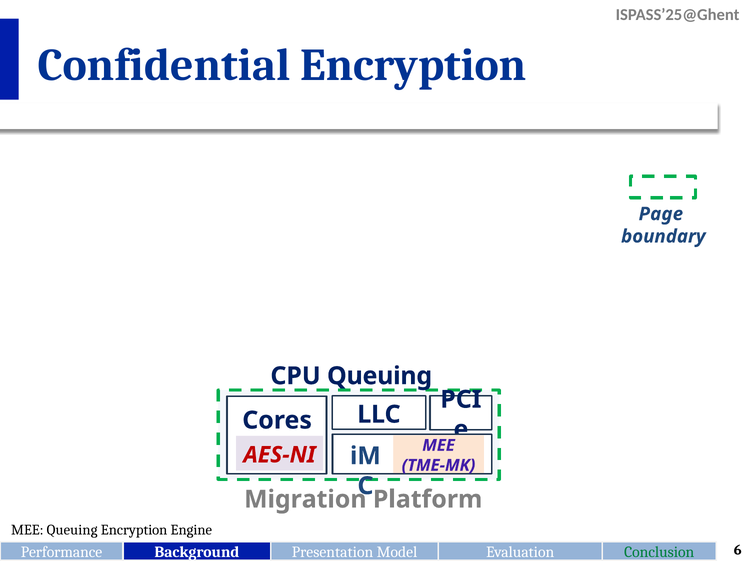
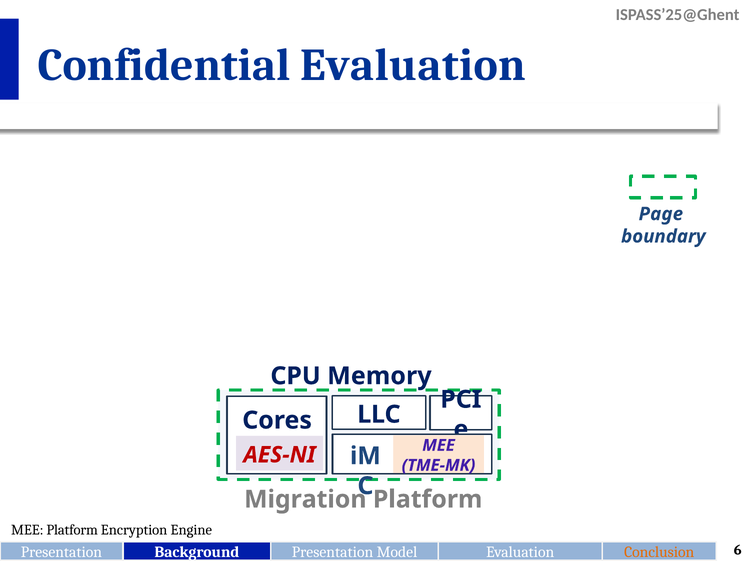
Confidential Encryption: Encryption -> Evaluation (413, 65)
CPU Queuing: Queuing -> Memory (379, 376)
MEE Queuing: Queuing -> Platform (72, 531)
Performance: Performance -> Presentation (61, 553)
Conclusion colour: green -> orange (659, 553)
